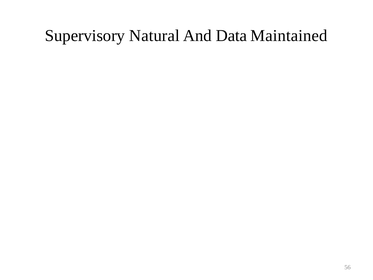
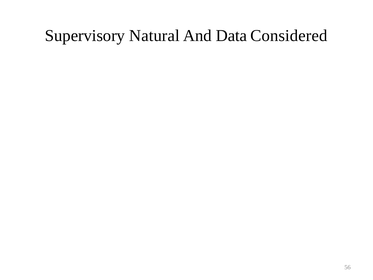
Maintained: Maintained -> Considered (289, 36)
